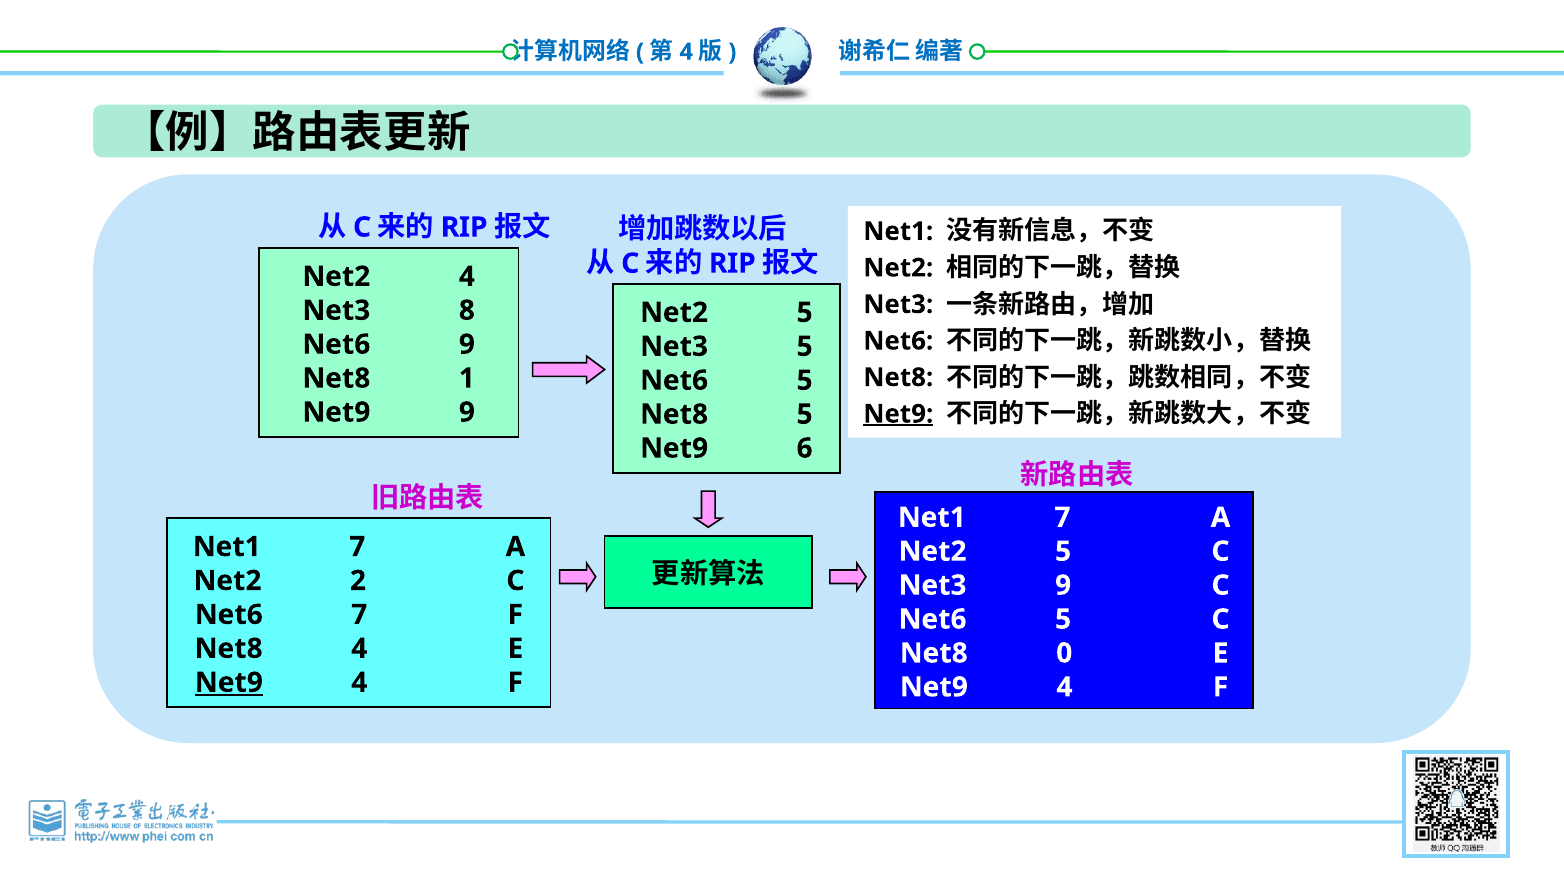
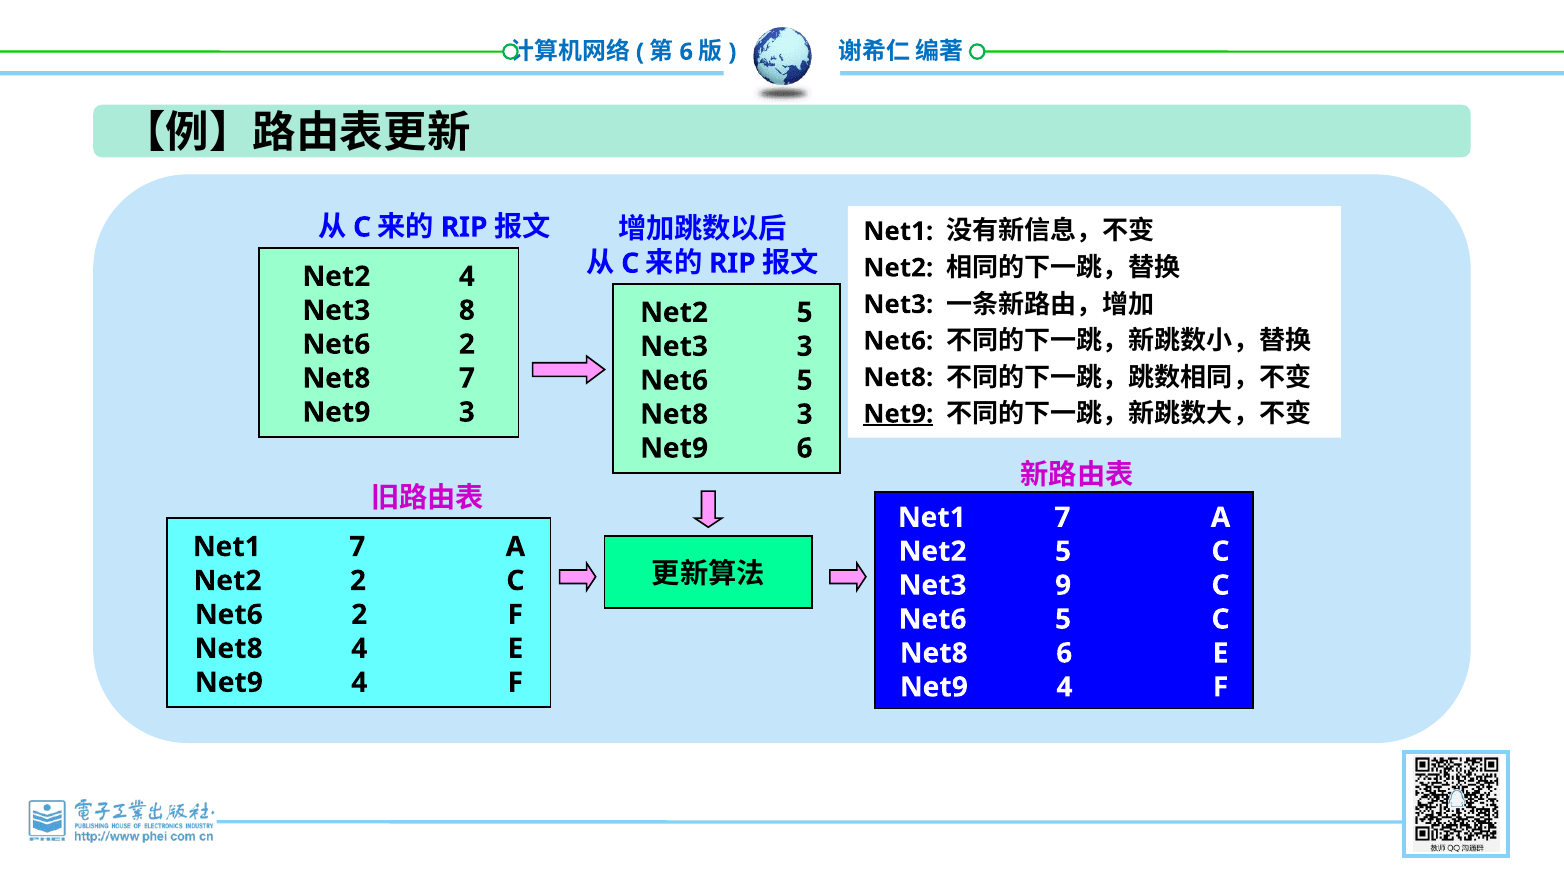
4: 4 -> 6 (686, 52)
9: 9 -> 2 (467, 344)
Net3 5: 5 -> 3 (805, 346)
Net8 1: 1 -> 7 (467, 378)
Net9 9: 9 -> 3 (467, 412)
Net8 5: 5 -> 3 (805, 414)
7: 7 -> 2 (359, 614)
Net8 0: 0 -> 6 (1064, 653)
Net9 underline: present -> none (229, 682)
